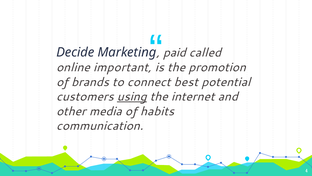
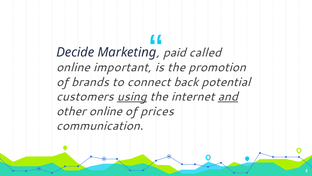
best: best -> back (186, 82)
and underline: none -> present (228, 96)
other media: media -> online (106, 111)
habits: habits -> prices (157, 111)
